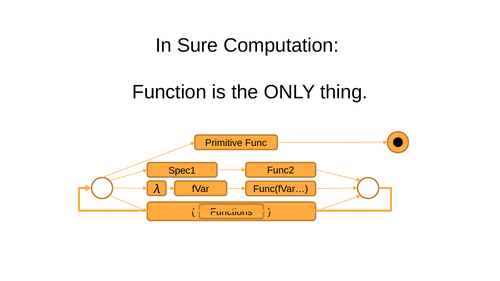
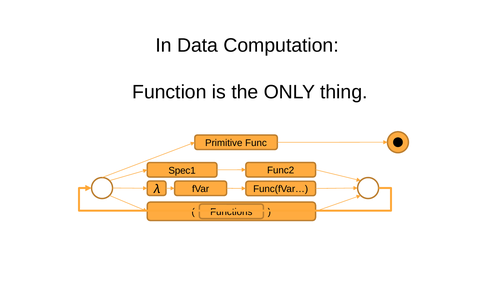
Sure: Sure -> Data (198, 46)
